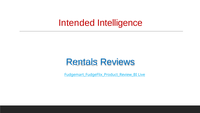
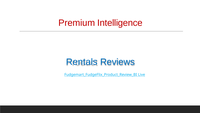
Intended: Intended -> Premium (77, 23)
